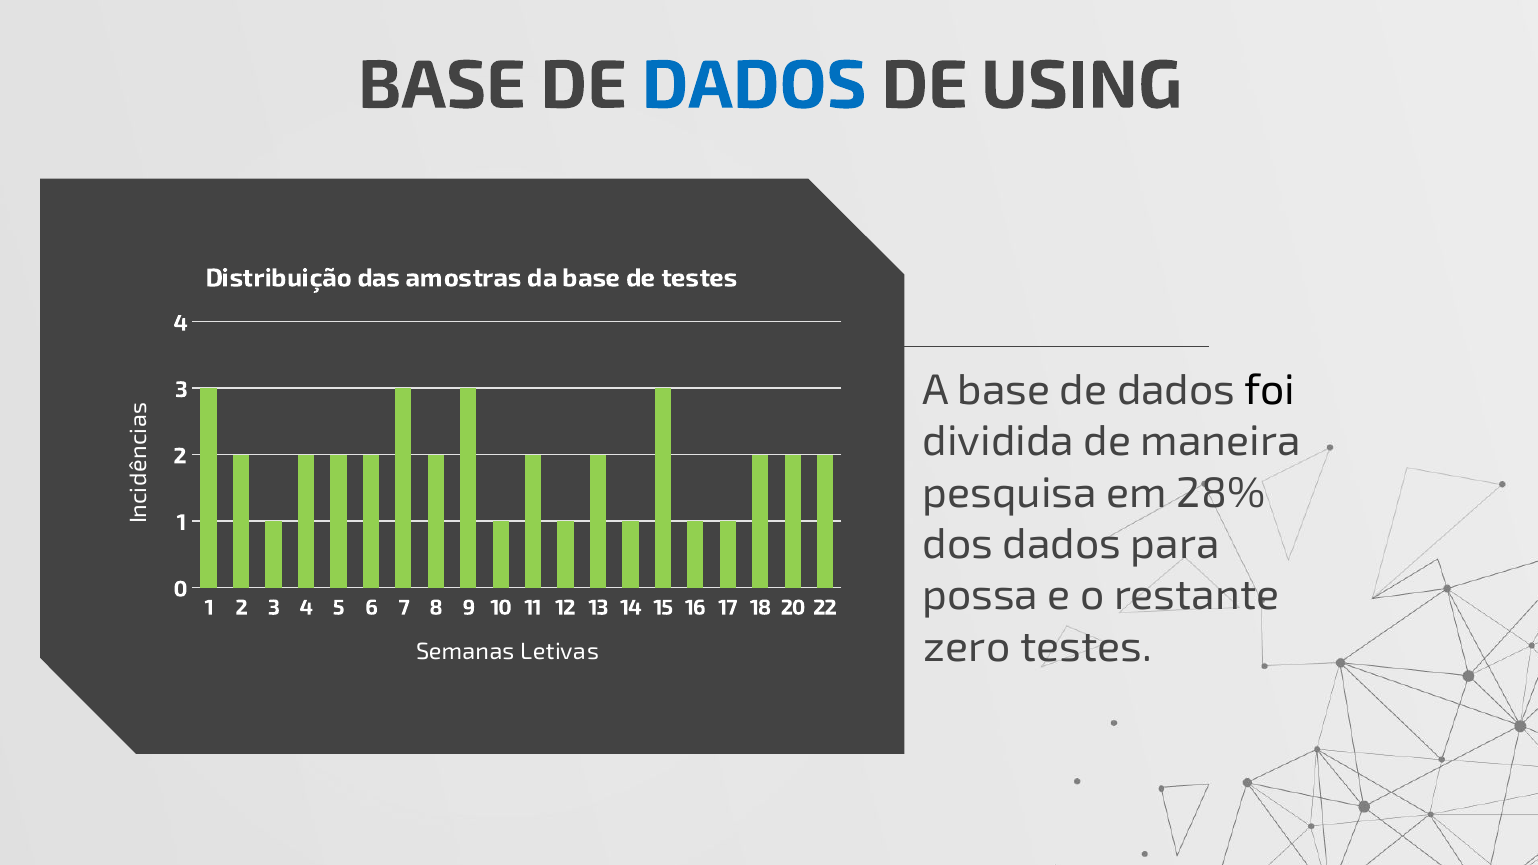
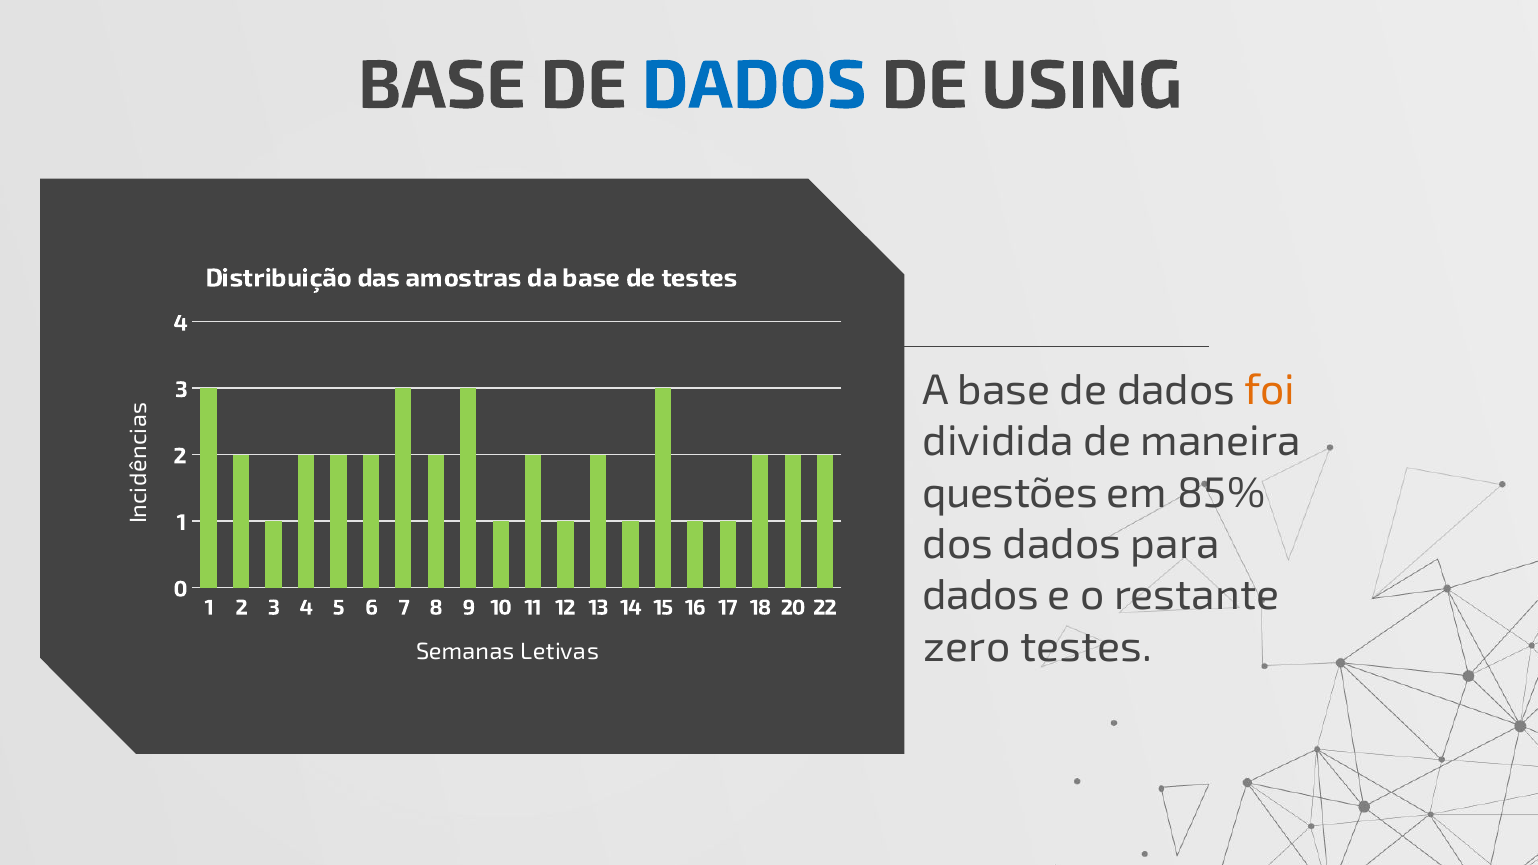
foi colour: black -> orange (1270, 391)
pesquisa: pesquisa -> questões (1010, 493)
28%: 28% -> 85% (1221, 493)
possa: possa -> dados (981, 596)
